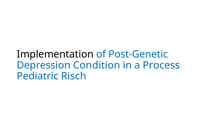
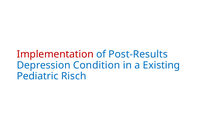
Implementation colour: black -> red (55, 54)
Post-Genetic: Post-Genetic -> Post-Results (138, 54)
Process: Process -> Existing (161, 65)
